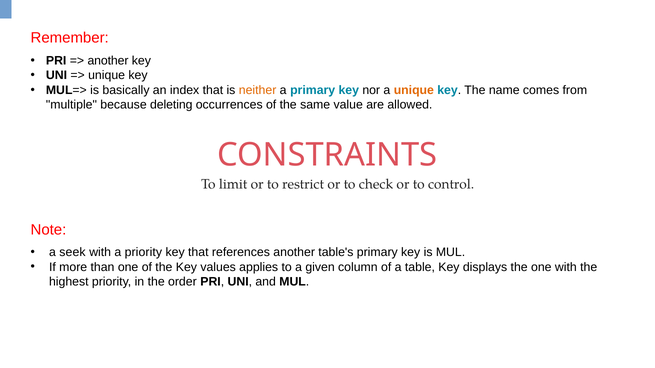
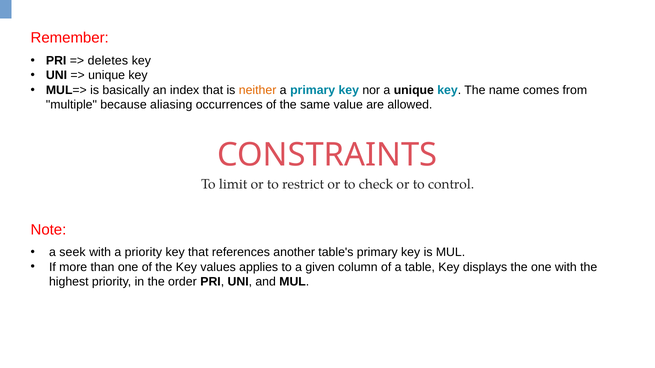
another: another -> deletes (108, 61)
unique colour: orange -> black (414, 90)
deleting: deleting -> aliasing (171, 105)
